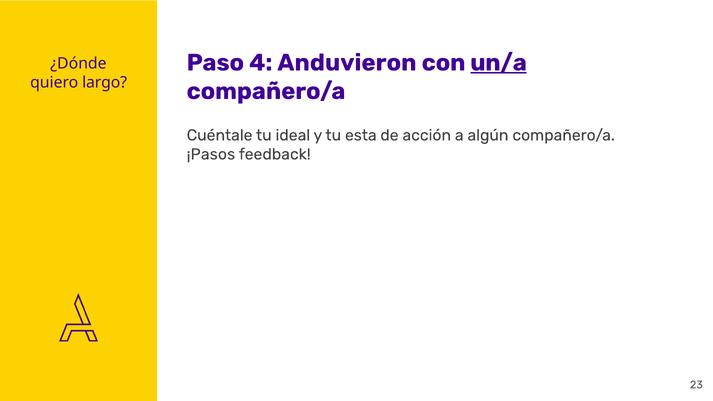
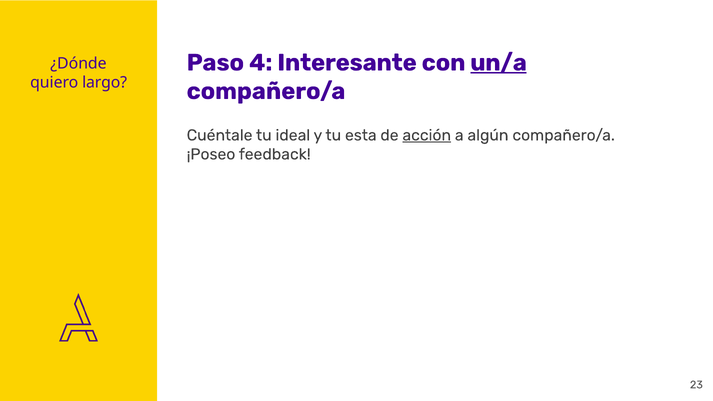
Anduvieron: Anduvieron -> Interesante (347, 63)
acción underline: none -> present (427, 135)
¡Pasos: ¡Pasos -> ¡Poseo (211, 154)
